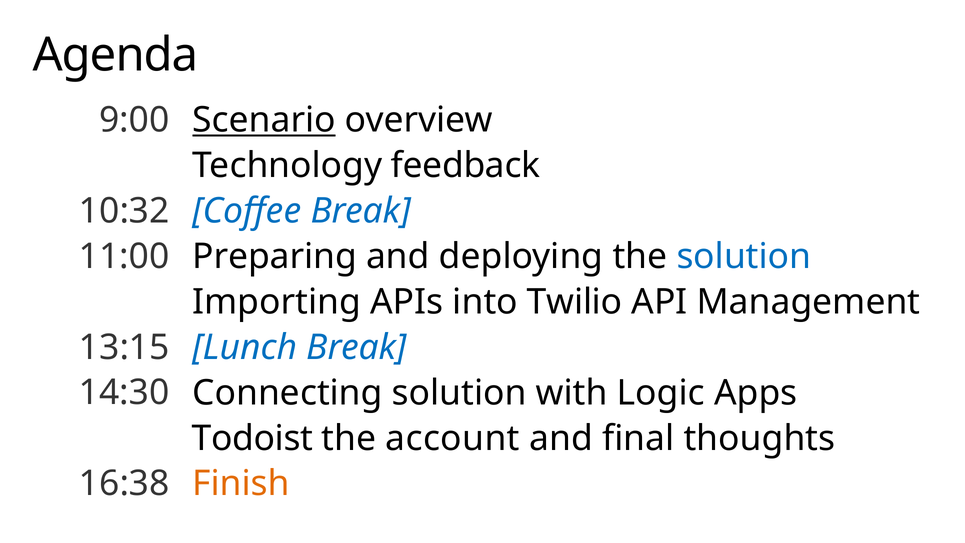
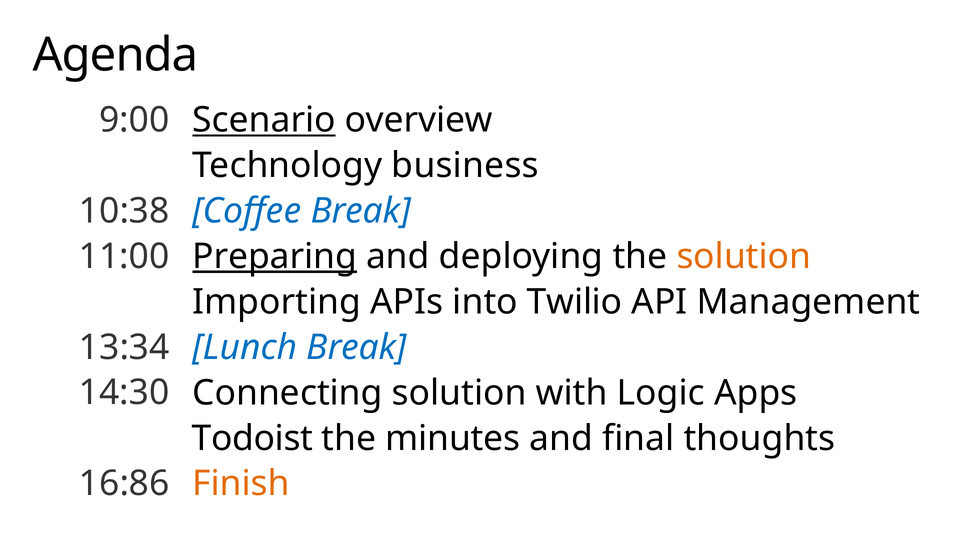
feedback: feedback -> business (465, 166)
10:32: 10:32 -> 10:38 (124, 211)
Preparing underline: none -> present (275, 256)
solution colour: blue -> orange (744, 256)
13:15: 13:15 -> 13:34 (124, 347)
account: account -> minutes (453, 438)
16:38: 16:38 -> 16:86 (124, 483)
